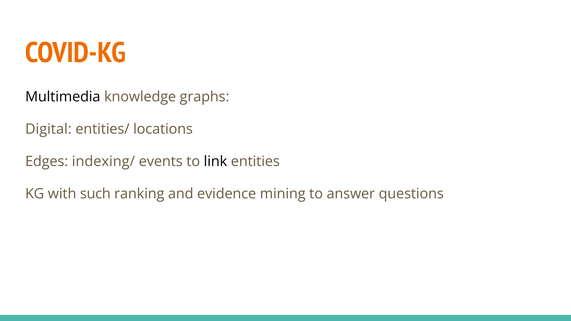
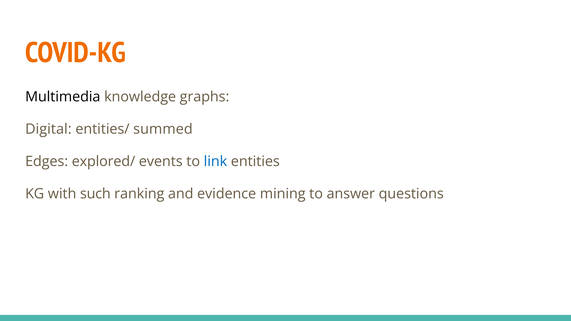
locations: locations -> summed (163, 129)
indexing/: indexing/ -> explored/ (104, 162)
link colour: black -> blue (215, 162)
